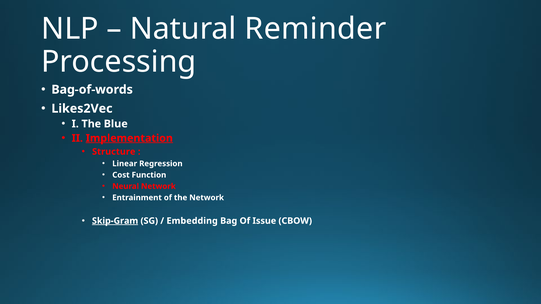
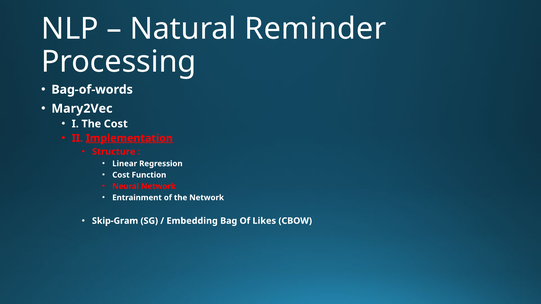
Likes2Vec: Likes2Vec -> Mary2Vec (82, 109)
The Blue: Blue -> Cost (116, 124)
Skip-Gram underline: present -> none (115, 221)
Issue: Issue -> Likes (264, 221)
